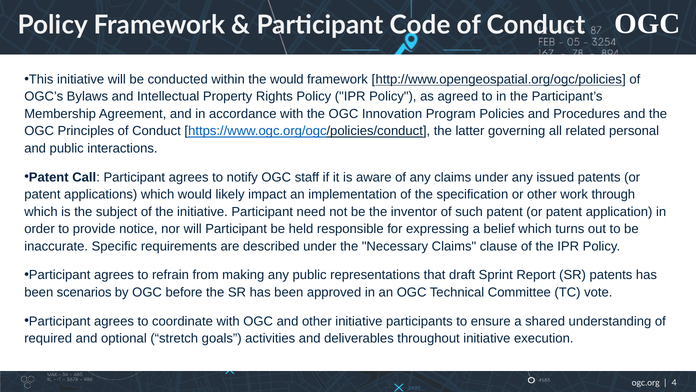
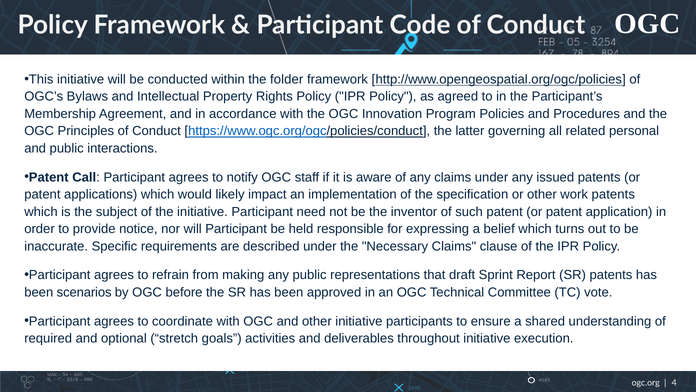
the would: would -> folder (287, 79)
work through: through -> patents (613, 194)
